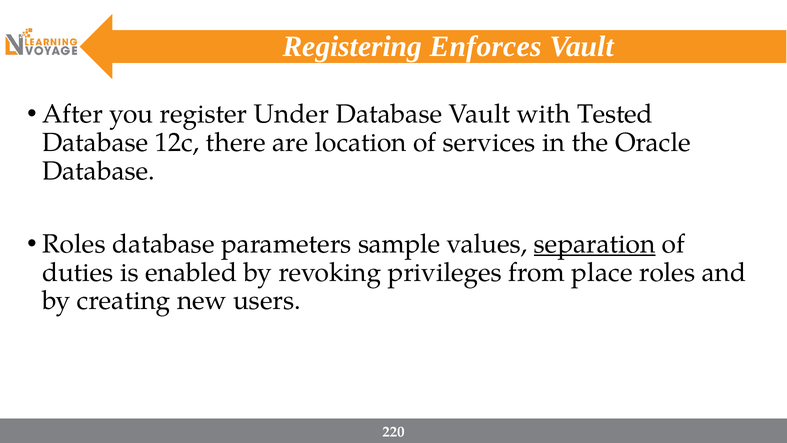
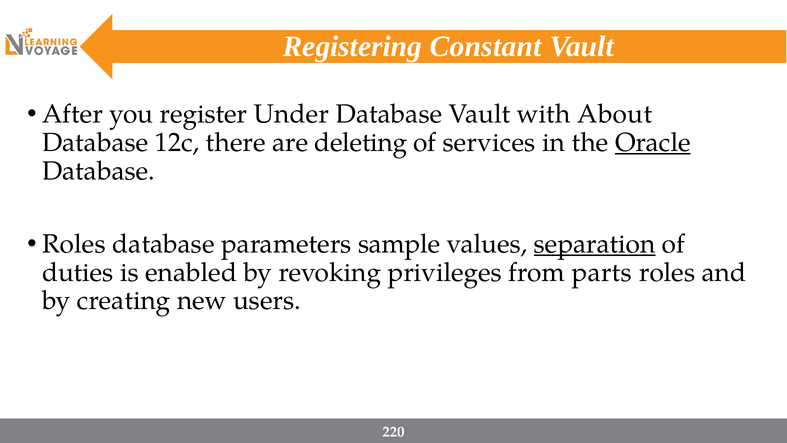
Enforces: Enforces -> Constant (486, 46)
Tested: Tested -> About (615, 114)
location: location -> deleting (361, 142)
Oracle underline: none -> present (653, 142)
place: place -> parts (602, 272)
